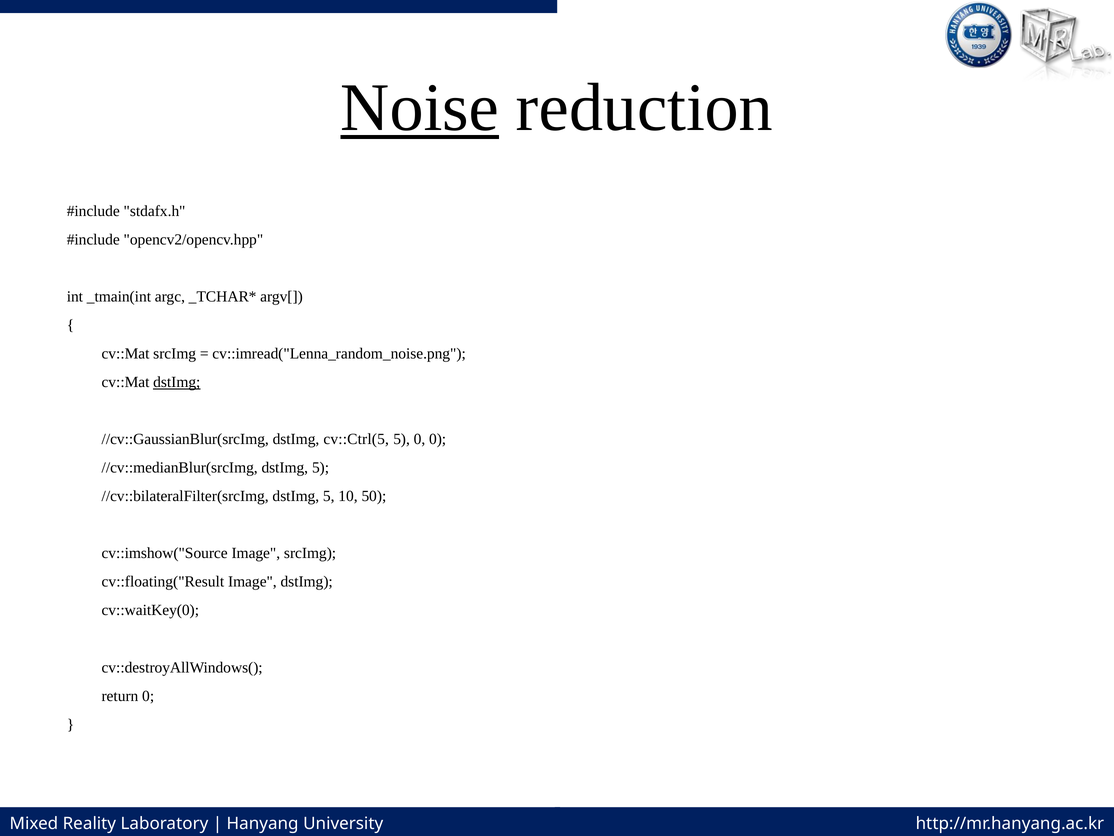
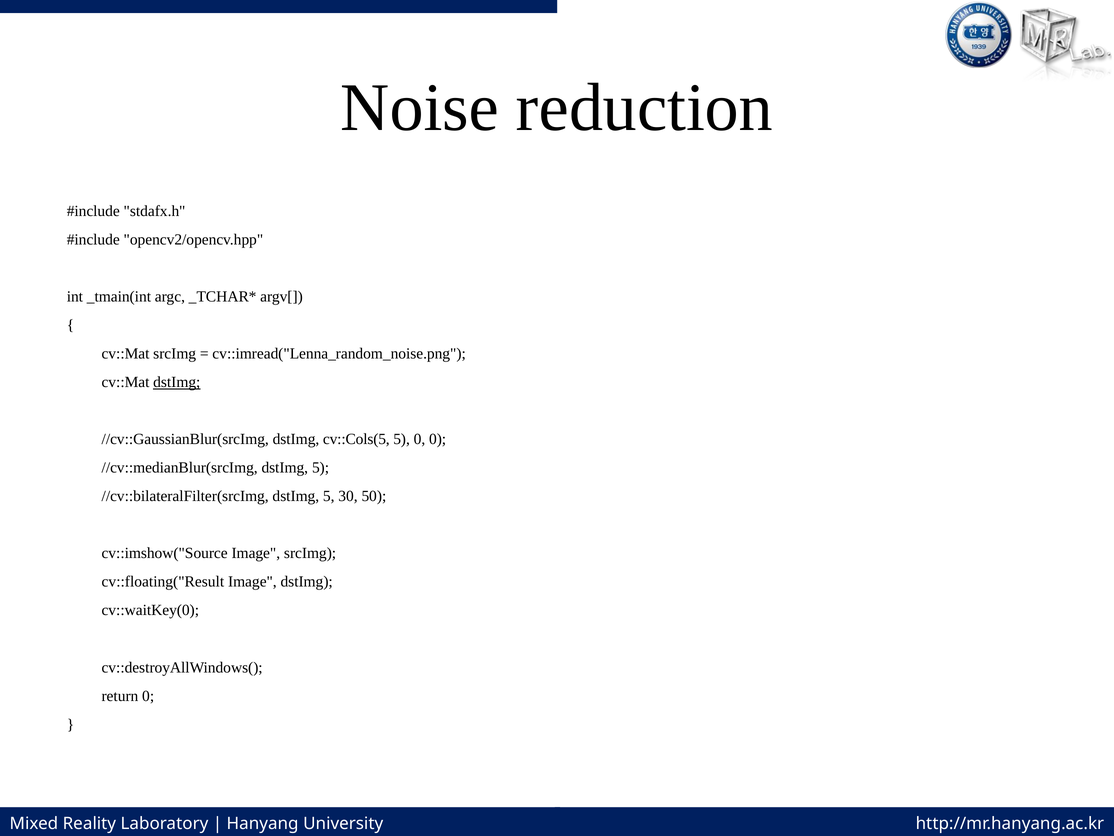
Noise underline: present -> none (420, 108)
cv::Ctrl(5: cv::Ctrl(5 -> cv::Cols(5 (356, 439)
10: 10 -> 30 (348, 496)
